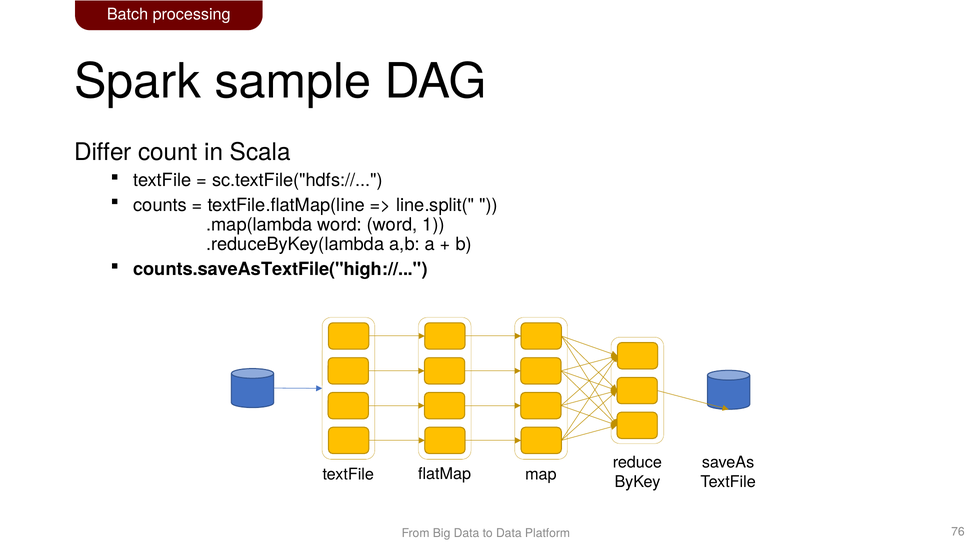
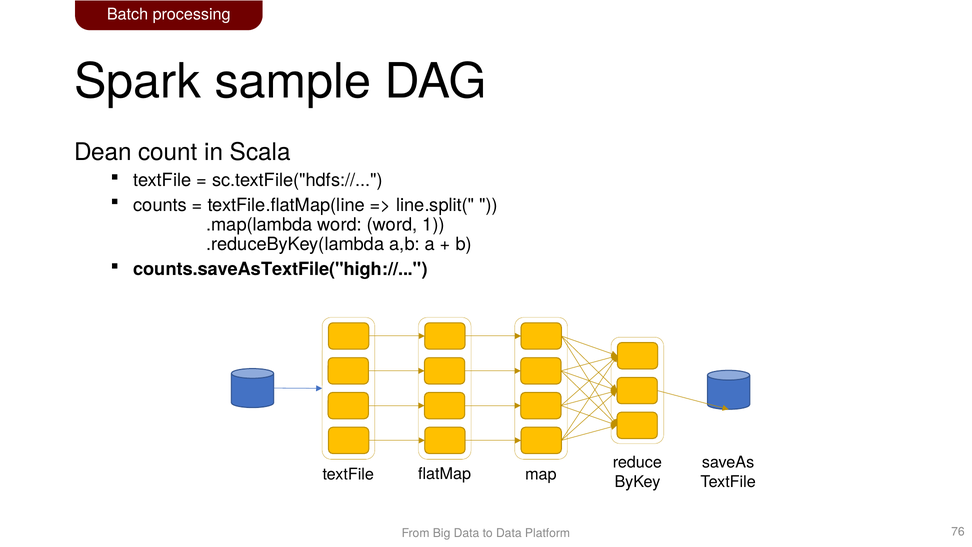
Differ: Differ -> Dean (103, 152)
